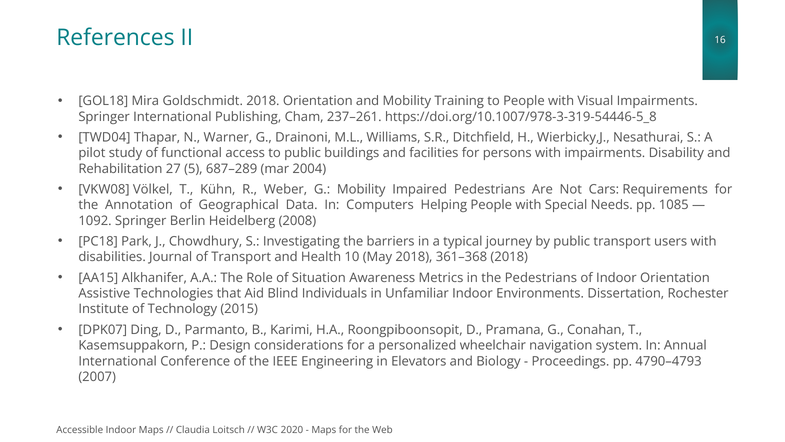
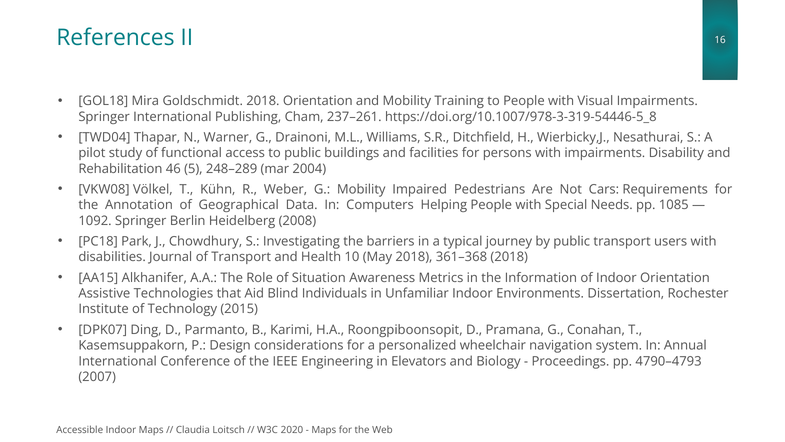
27: 27 -> 46 (173, 169)
687–289: 687–289 -> 248–289 (232, 169)
the Pedestrians: Pedestrians -> Information (541, 277)
